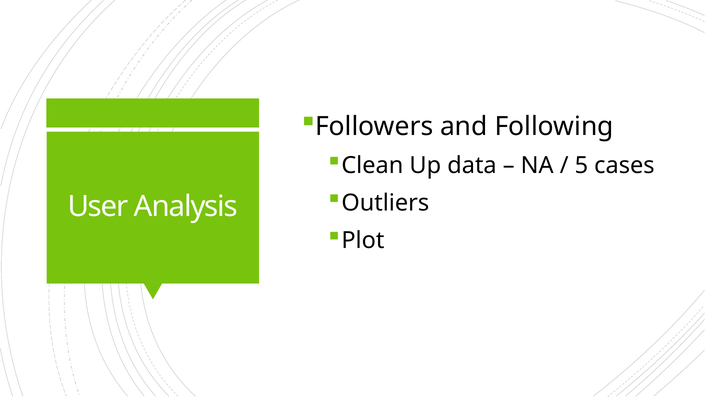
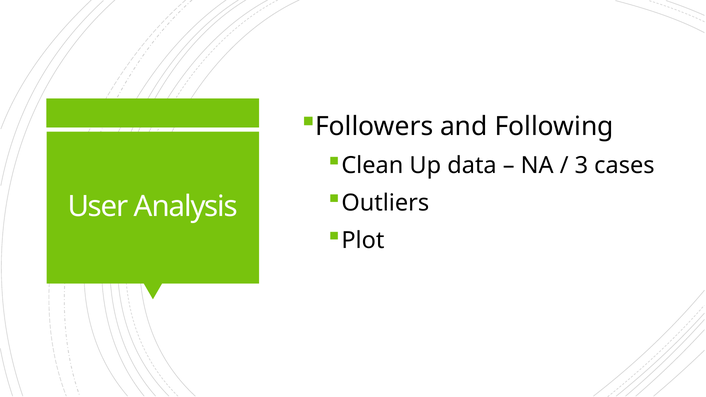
5: 5 -> 3 (581, 166)
